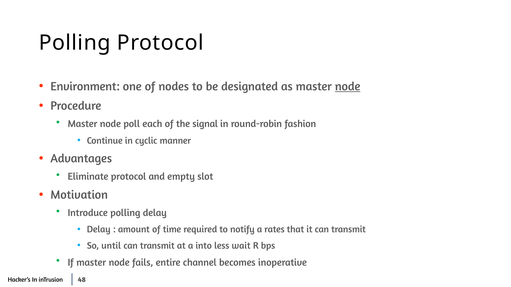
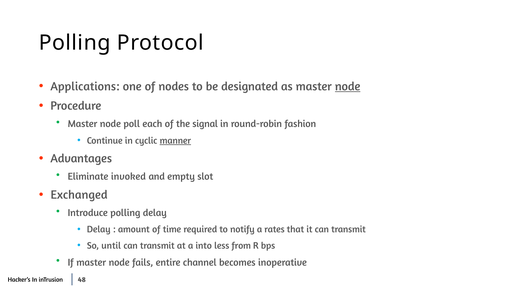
Environment: Environment -> Applications (85, 87)
manner underline: none -> present (175, 141)
Eliminate protocol: protocol -> invoked (128, 177)
Motivation: Motivation -> Exchanged (79, 195)
wait: wait -> from (241, 246)
